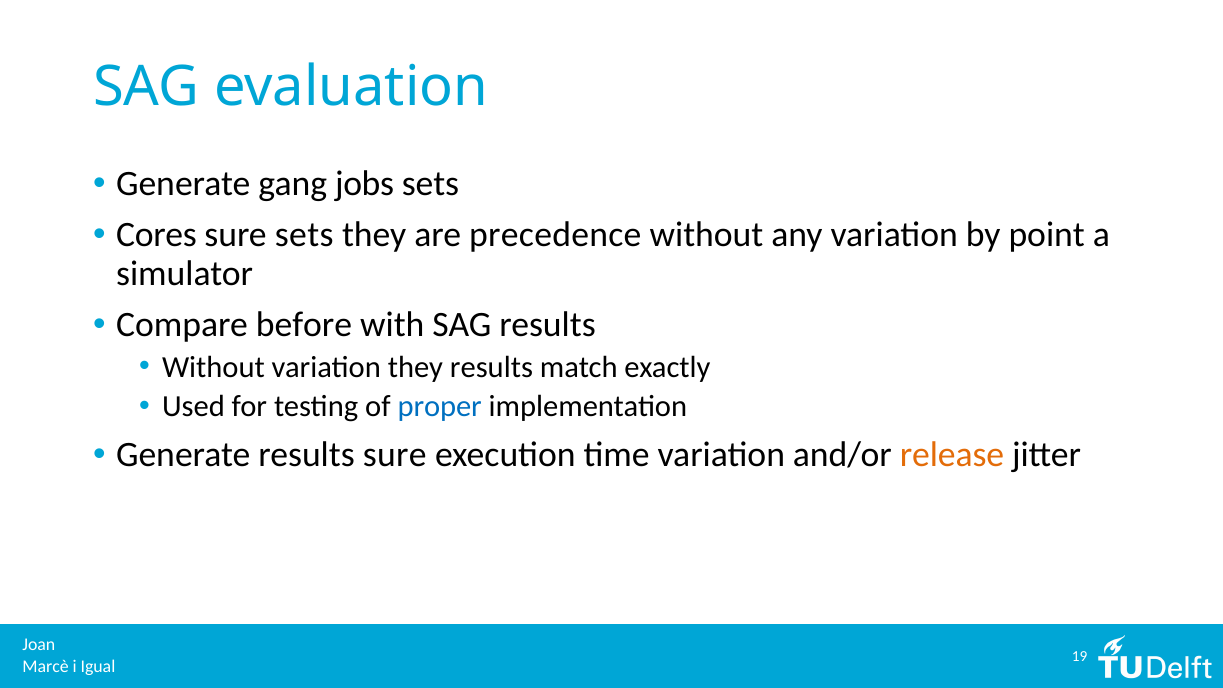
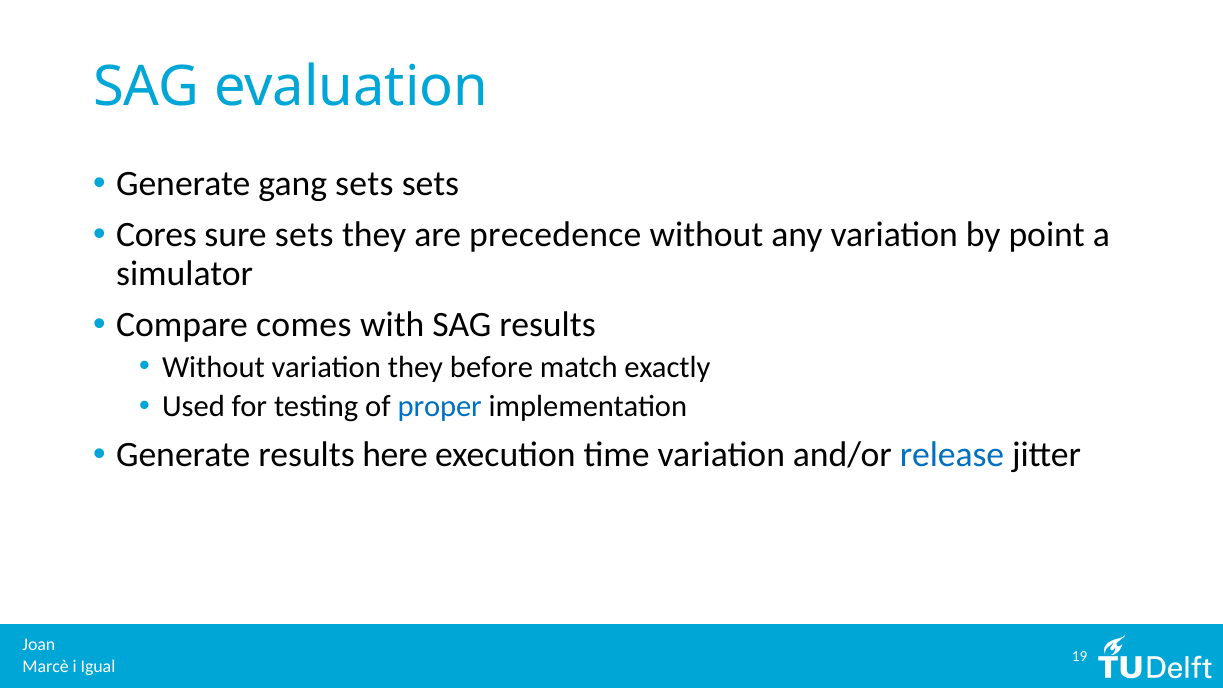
gang jobs: jobs -> sets (364, 184)
before: before -> comes (304, 325)
they results: results -> before (491, 367)
results sure: sure -> here (395, 455)
release colour: orange -> blue (952, 455)
